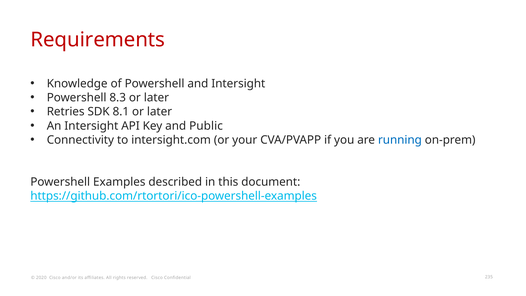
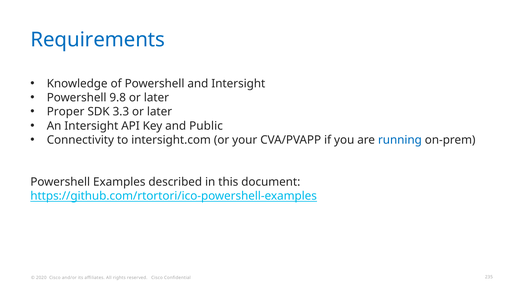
Requirements colour: red -> blue (98, 40)
8.3: 8.3 -> 9.8 (118, 98)
Retries: Retries -> Proper (66, 112)
8.1: 8.1 -> 3.3 (121, 112)
